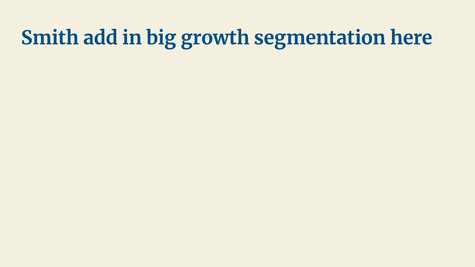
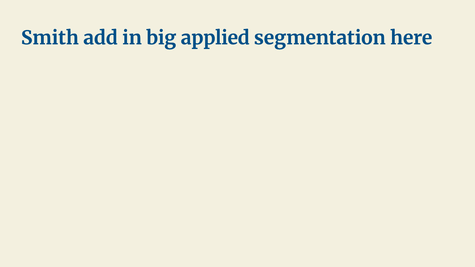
growth: growth -> applied (215, 38)
